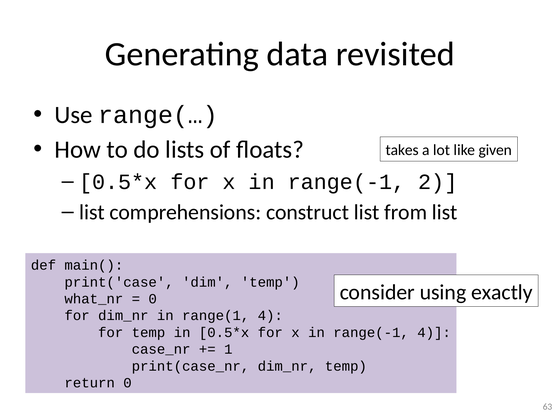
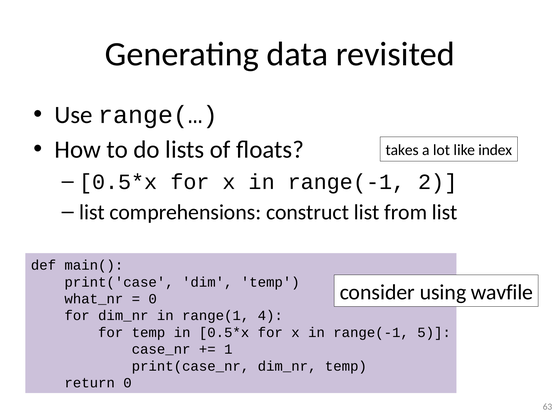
given: given -> index (495, 150)
exactly: exactly -> wavfile (502, 292)
range(-1 4: 4 -> 5 (434, 332)
